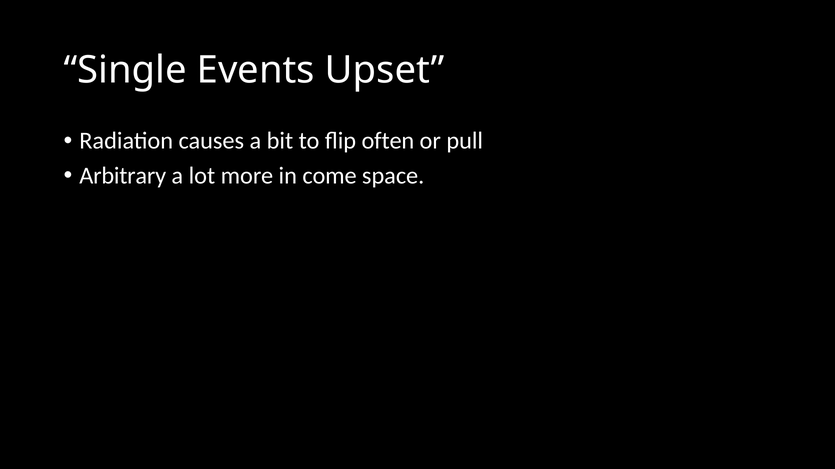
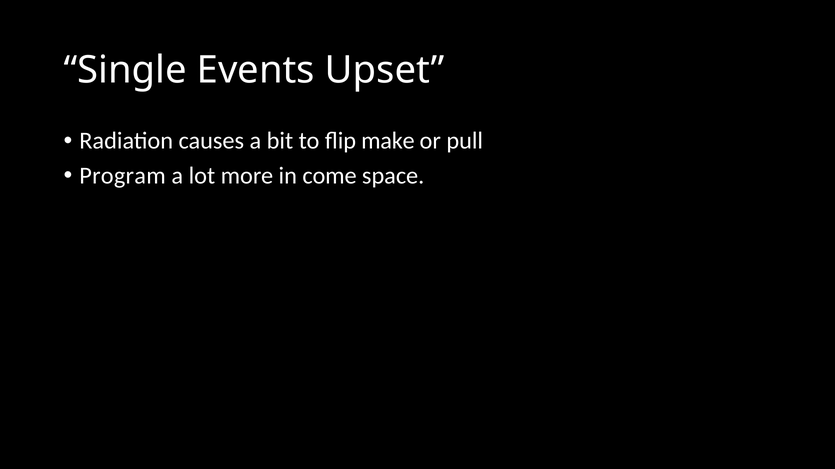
often: often -> make (388, 141)
Arbitrary: Arbitrary -> Program (123, 176)
